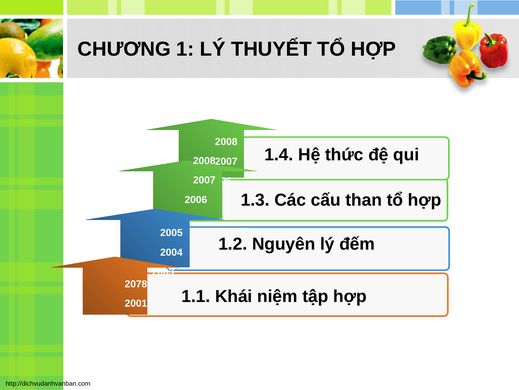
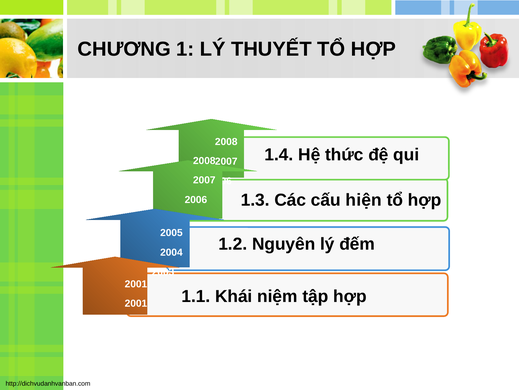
than: than -> hiện (364, 200)
2078: 2078 -> 2001 (136, 283)
